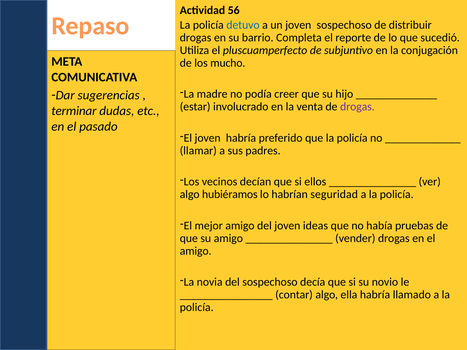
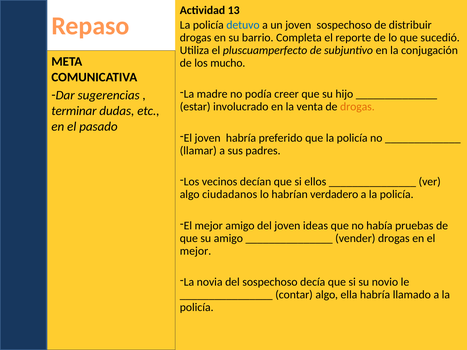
56: 56 -> 13 (234, 10)
drogas colour: purple -> orange (357, 107)
hubiéramos: hubiéramos -> ciudadanos (230, 195)
seguridad: seguridad -> verdadero (334, 195)
amigo: amigo -> mejor (196, 251)
